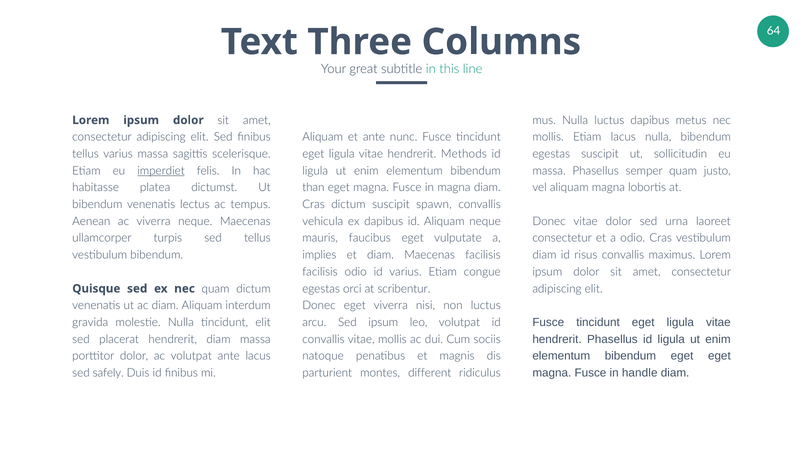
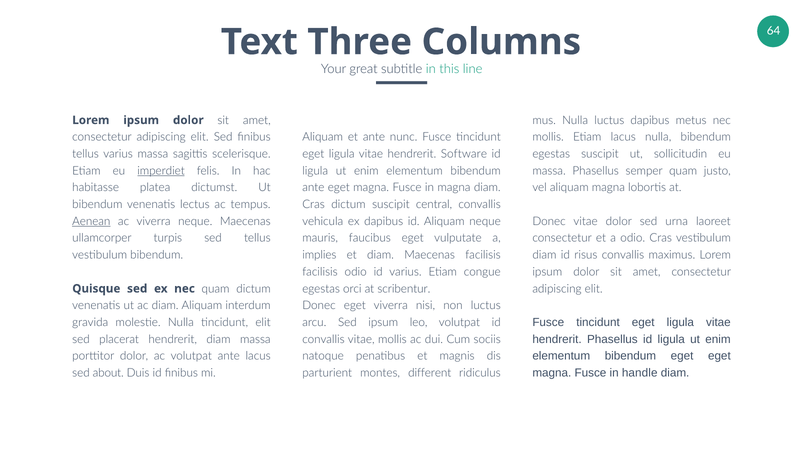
Methods: Methods -> Software (464, 154)
than: than -> ante (313, 188)
spawn: spawn -> central (434, 205)
Aenean underline: none -> present (91, 221)
safely: safely -> about (108, 373)
